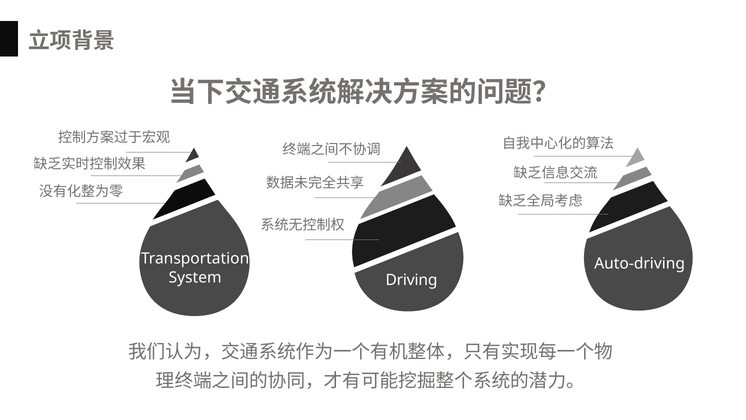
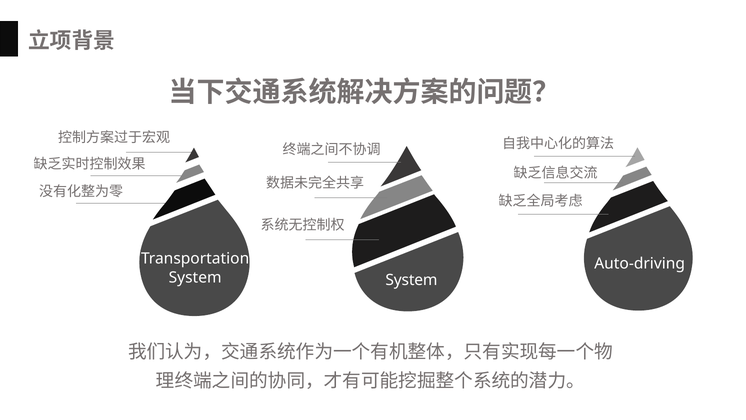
System Driving: Driving -> System (411, 280)
